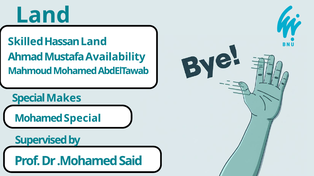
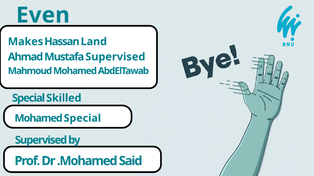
Land: Land -> Even (43, 15)
Skilled: Skilled -> Makes (26, 42)
Mustafa Availability: Availability -> Supervised (115, 57)
Makes: Makes -> Skilled (64, 98)
